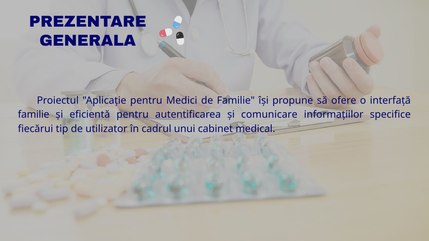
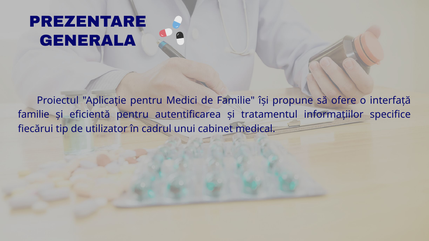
comunicare: comunicare -> tratamentul (269, 115)
